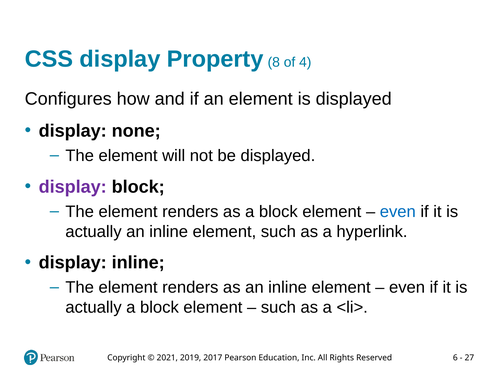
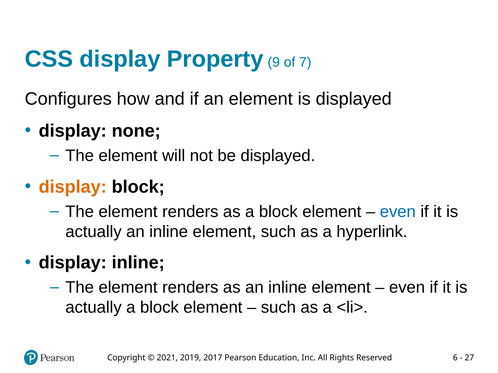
8: 8 -> 9 (274, 62)
4: 4 -> 7 (305, 62)
display colour: purple -> orange (73, 187)
